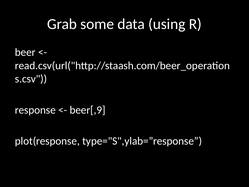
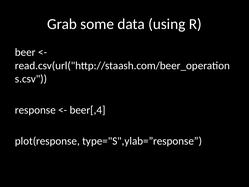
beer[,9: beer[,9 -> beer[,4 (88, 110)
